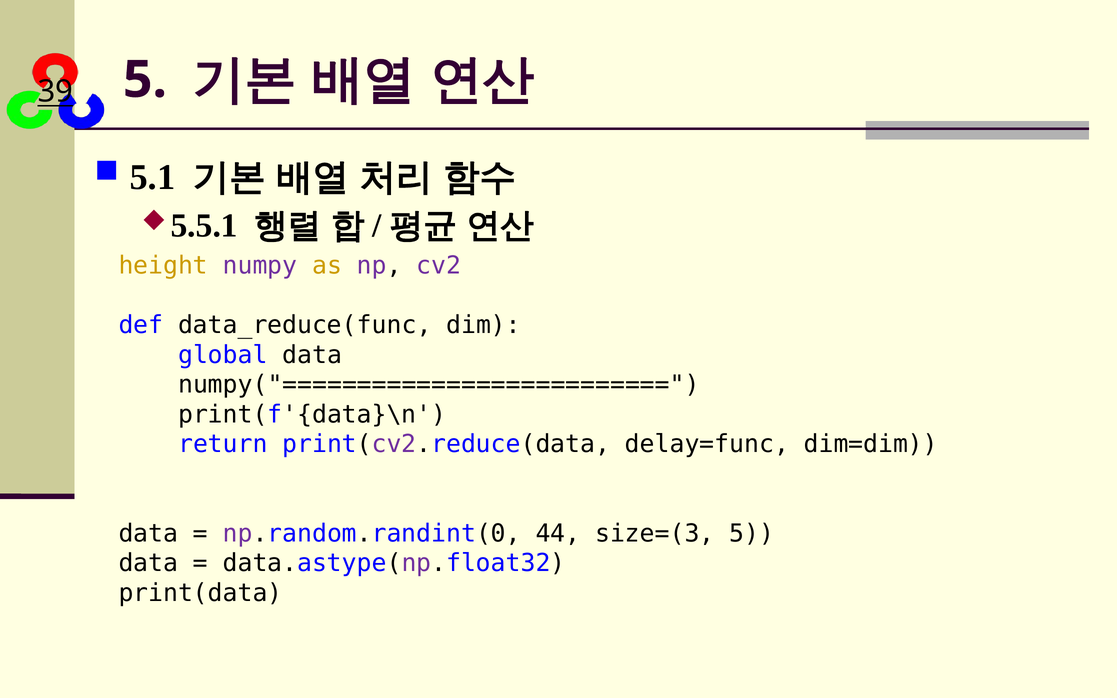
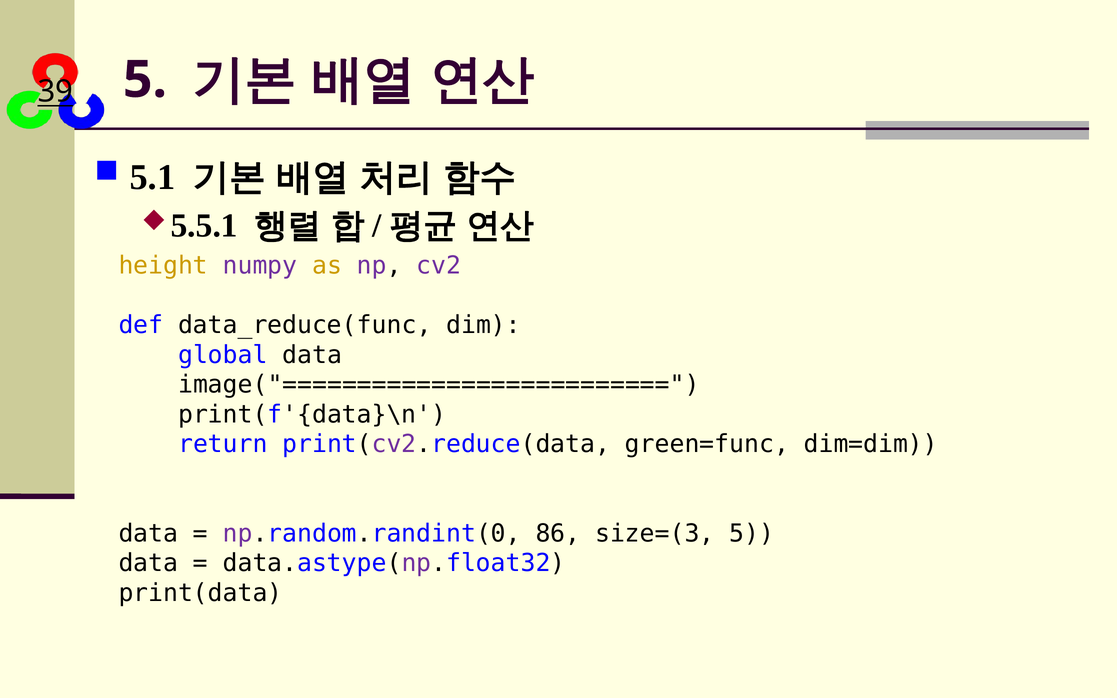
numpy("==========================: numpy("========================== -> image("========================== (439, 385)
delay=func: delay=func -> green=func (707, 444)
44: 44 -> 86 (558, 534)
